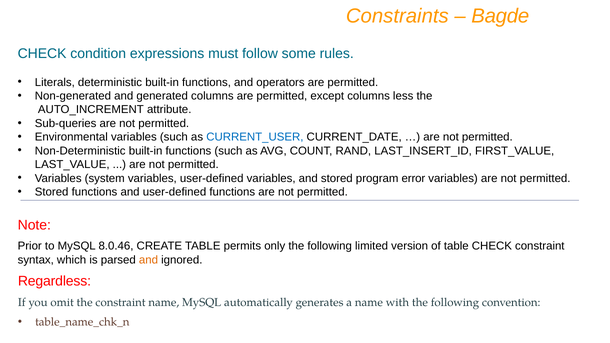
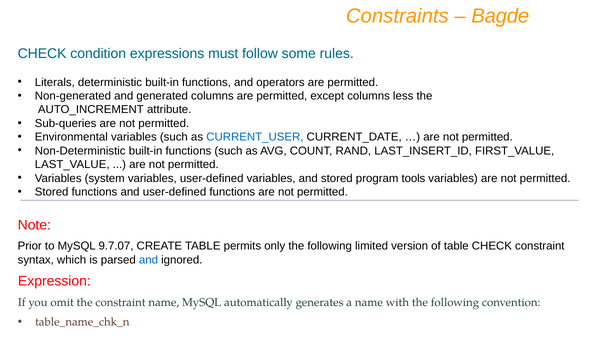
error: error -> tools (413, 178)
8.0.46: 8.0.46 -> 9.7.07 (116, 246)
and colour: orange -> blue (148, 260)
Regardless: Regardless -> Expression (54, 281)
